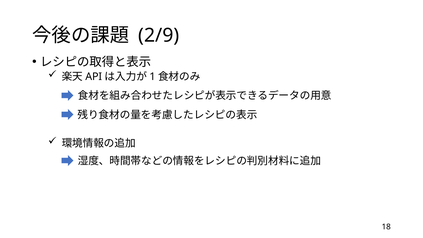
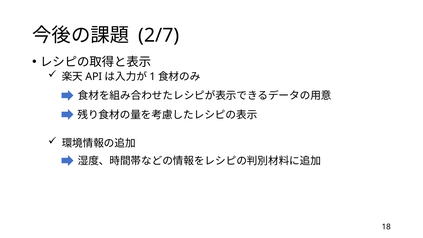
2/9: 2/9 -> 2/7 (159, 36)
